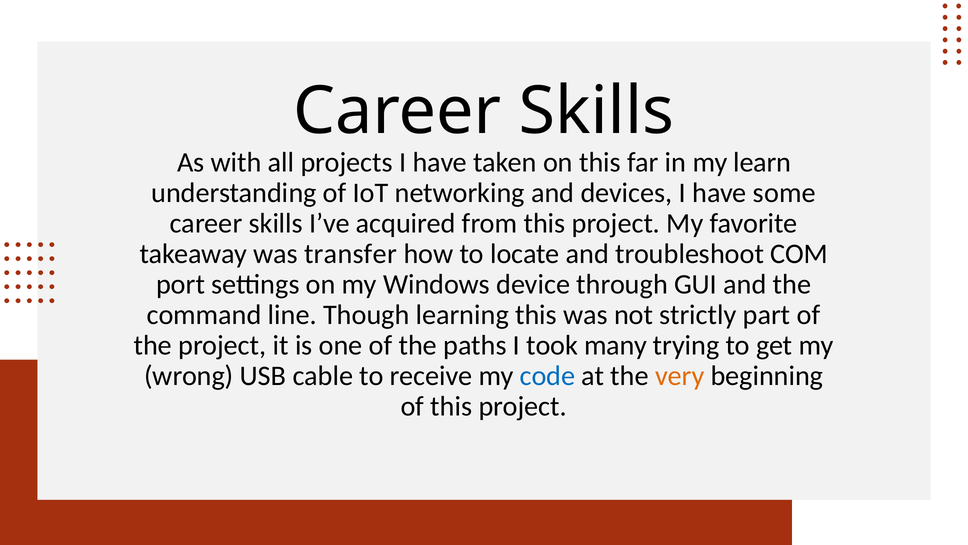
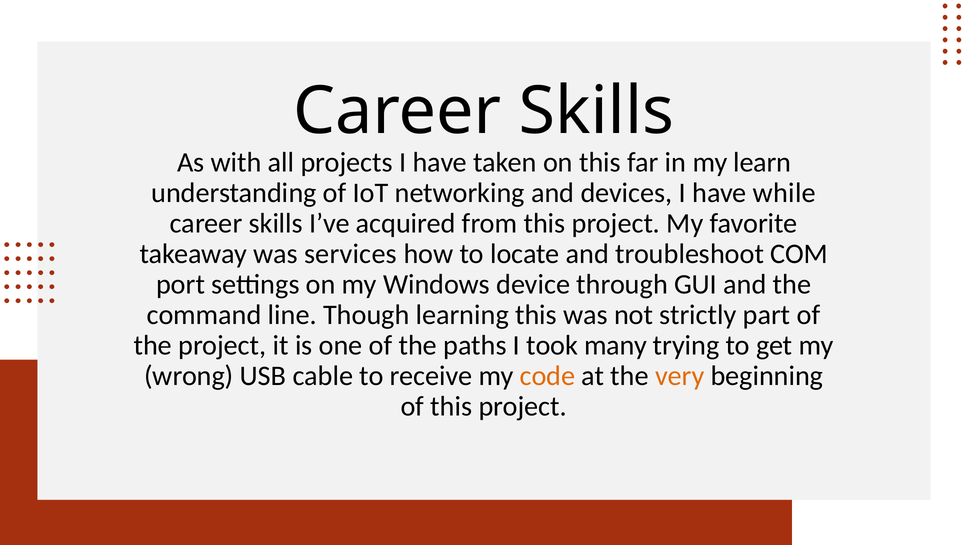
some: some -> while (784, 193)
transfer: transfer -> services (351, 254)
code colour: blue -> orange (547, 376)
